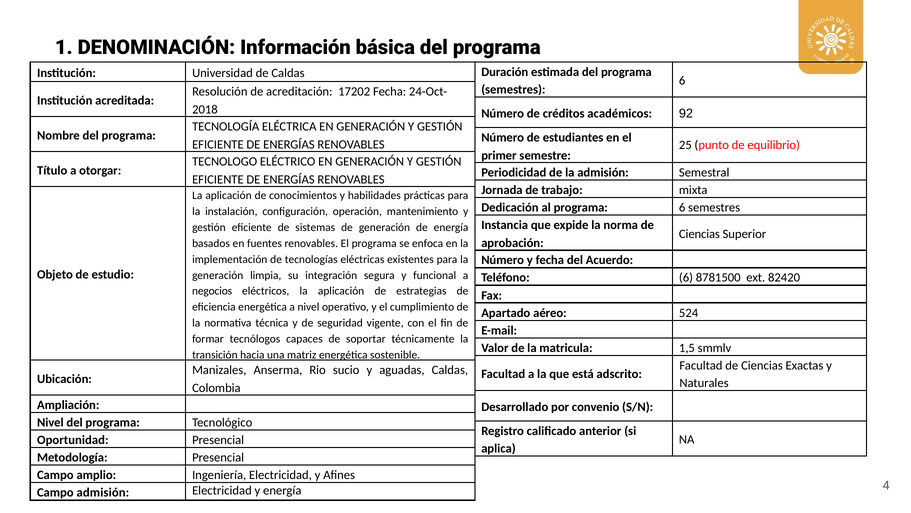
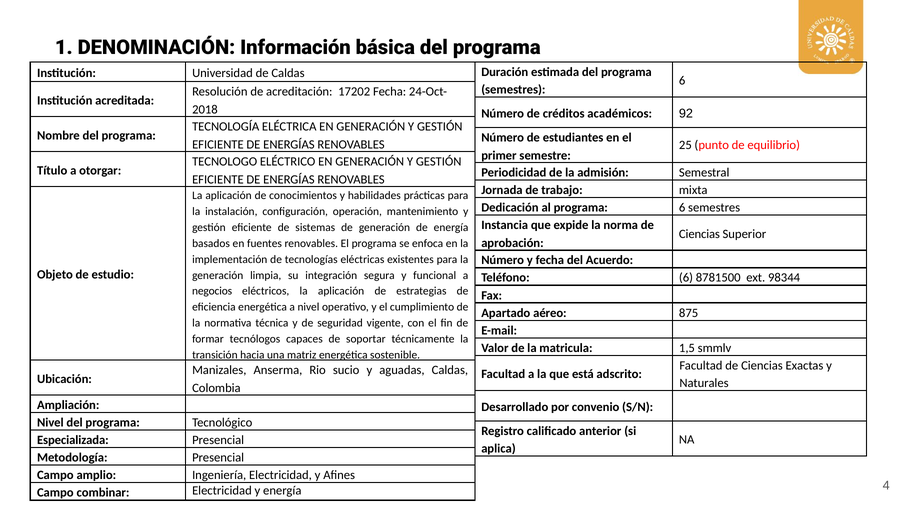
82420: 82420 -> 98344 (784, 278)
524: 524 -> 875 (689, 313)
Oportunidad: Oportunidad -> Especializada (73, 440)
Campo admisión: admisión -> combinar (103, 492)
